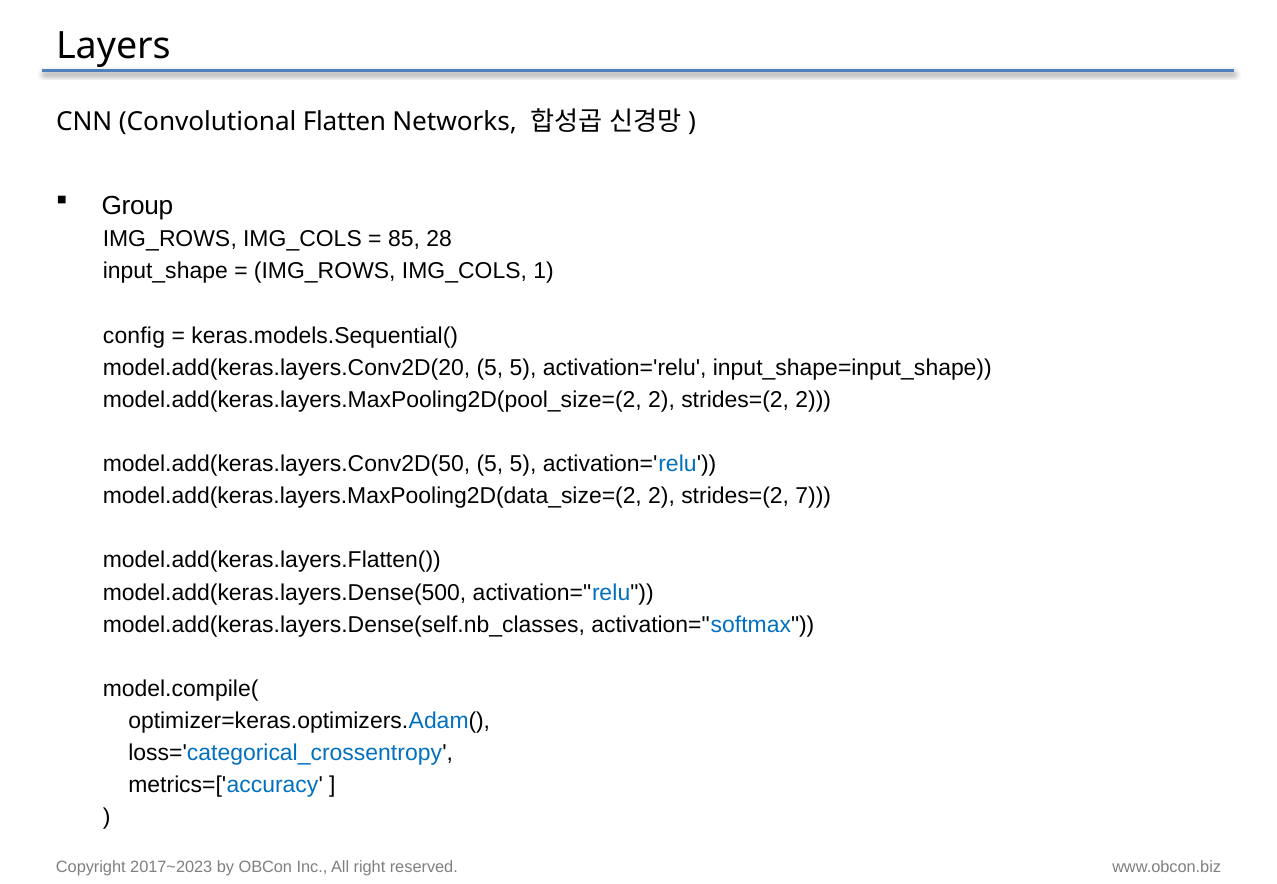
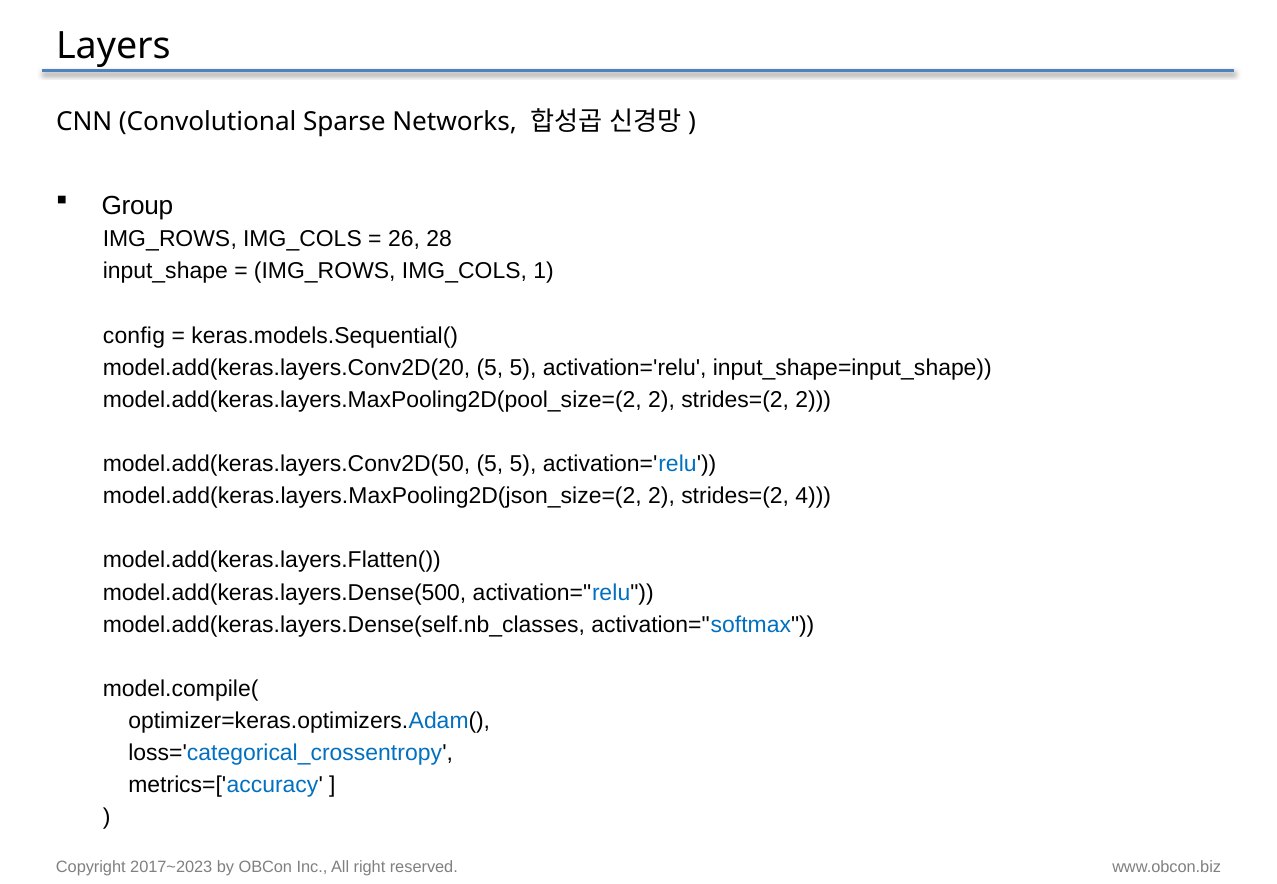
Flatten: Flatten -> Sparse (344, 122)
85: 85 -> 26 (404, 239)
model.add(keras.layers.MaxPooling2D(data_size=(2: model.add(keras.layers.MaxPooling2D(data_size=(2 -> model.add(keras.layers.MaxPooling2D(json_size=(2 (372, 496)
7: 7 -> 4 (813, 496)
